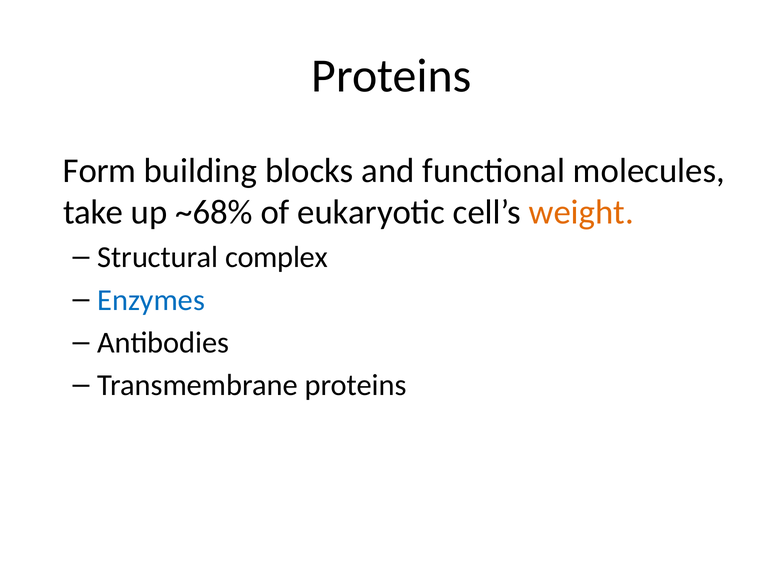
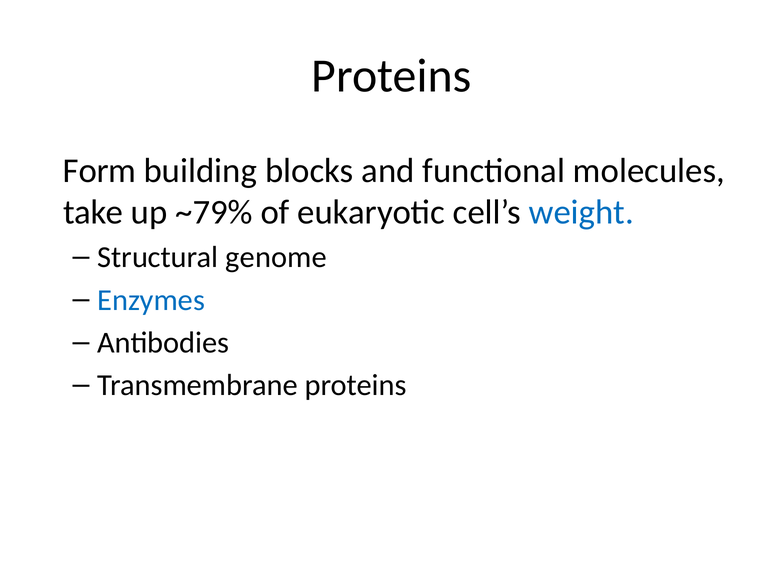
~68%: ~68% -> ~79% (214, 213)
weight colour: orange -> blue (581, 213)
complex: complex -> genome (276, 258)
